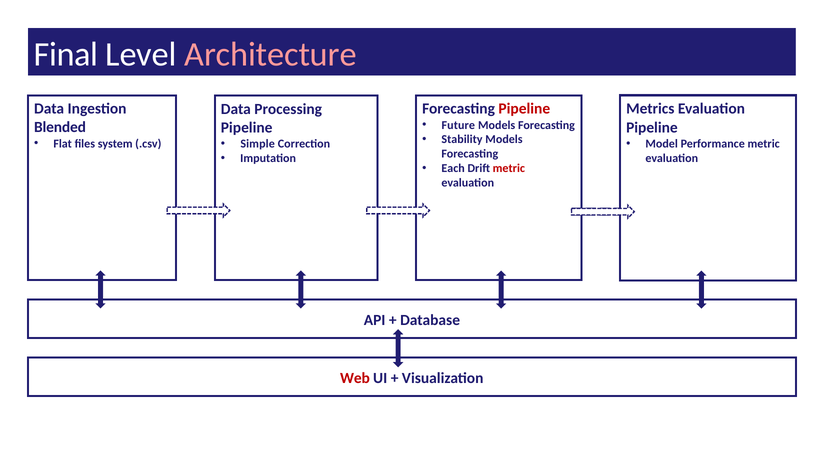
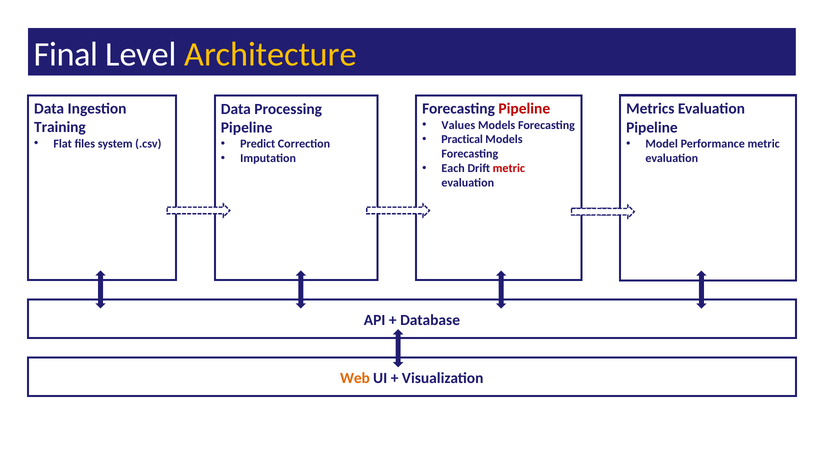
Architecture colour: pink -> yellow (271, 54)
Future: Future -> Values (458, 125)
Blended: Blended -> Training (60, 127)
Stability: Stability -> Practical (462, 139)
Simple: Simple -> Predict (258, 144)
Web colour: red -> orange (355, 378)
